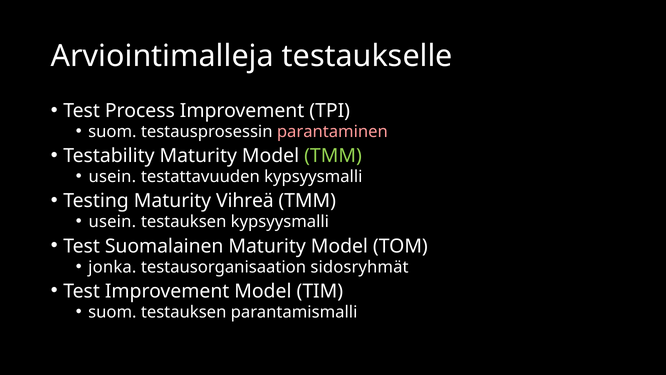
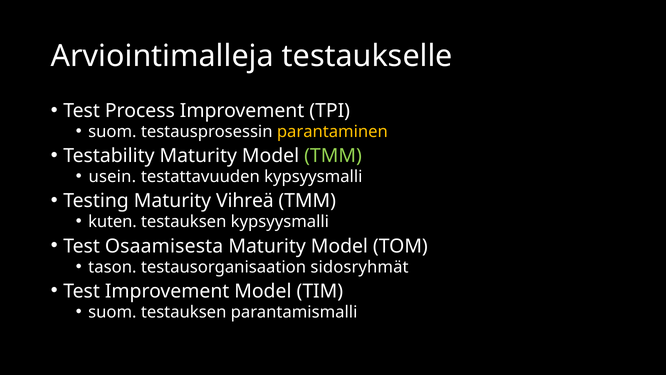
parantaminen colour: pink -> yellow (332, 132)
usein: usein -> kuten (112, 222)
Suomalainen: Suomalainen -> Osaamisesta (164, 246)
jonka: jonka -> tason (112, 267)
